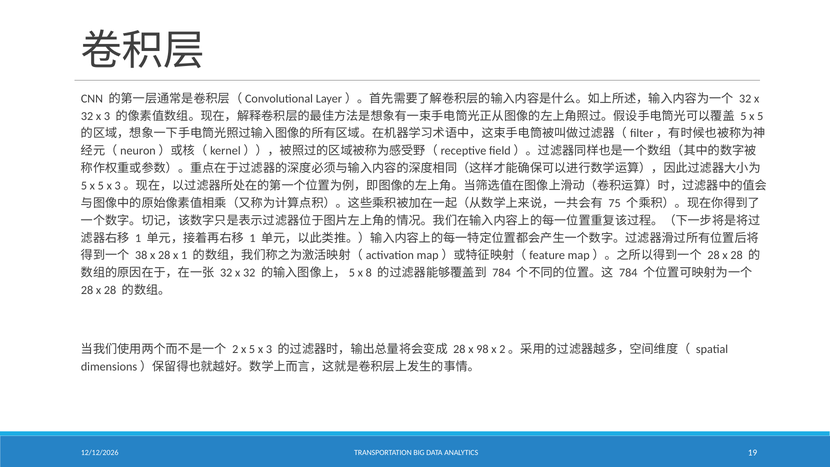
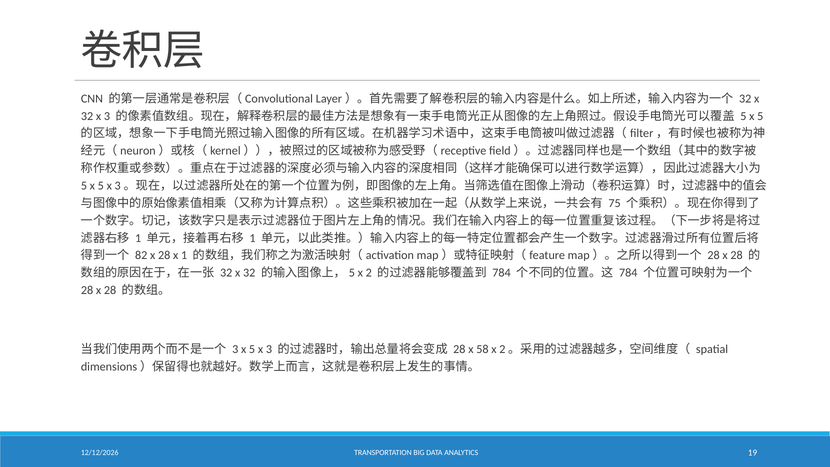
38: 38 -> 82 (141, 255)
8: 8 -> 2 (369, 273)
2: 2 -> 3 (235, 349)
98: 98 -> 58 (482, 349)
